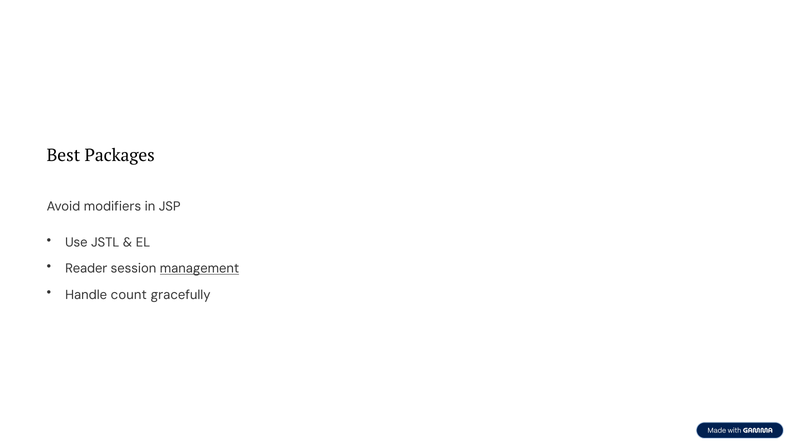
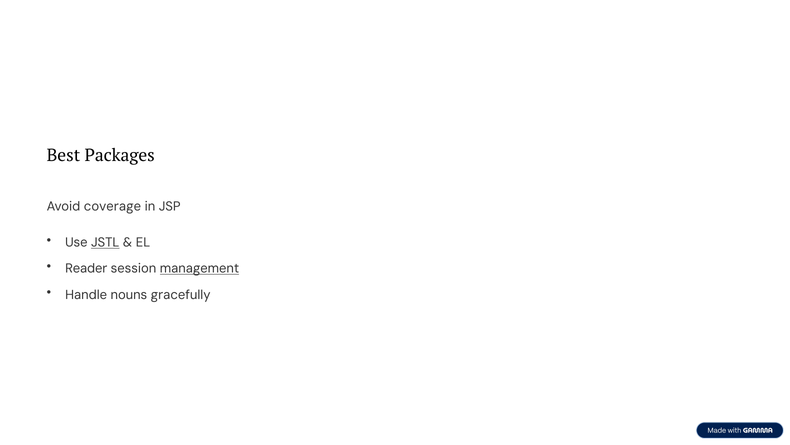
modifiers: modifiers -> coverage (112, 206)
JSTL underline: none -> present (105, 242)
count: count -> nouns (129, 294)
